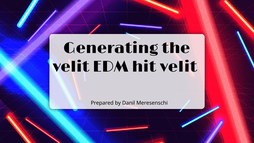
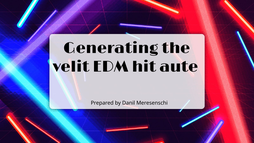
hit velit: velit -> aute (179, 67)
